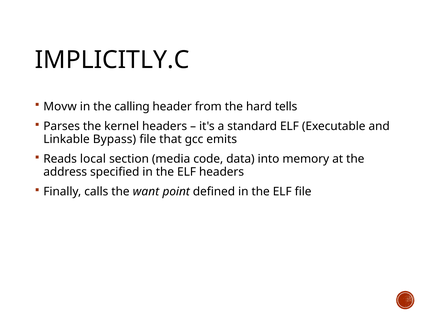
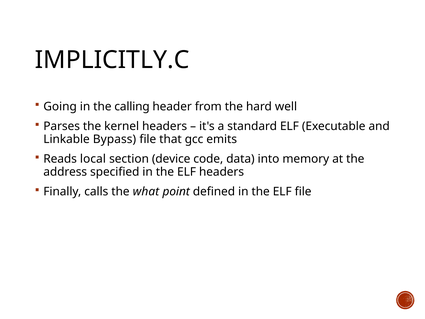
Movw: Movw -> Going (60, 106)
tells: tells -> well (286, 106)
media: media -> device (171, 159)
want: want -> what (146, 191)
